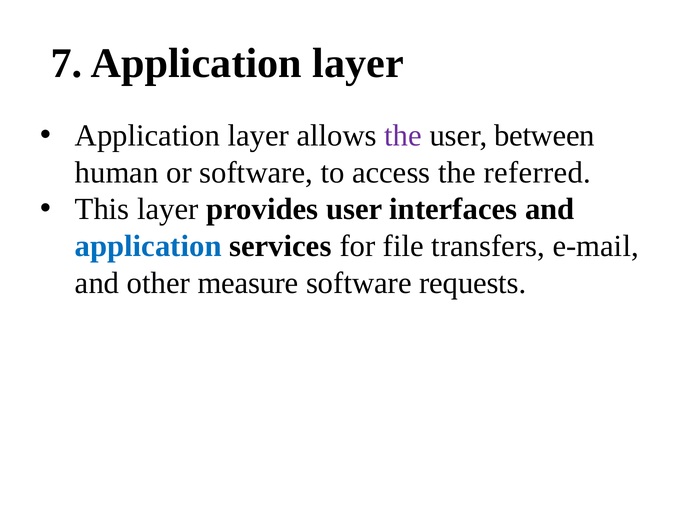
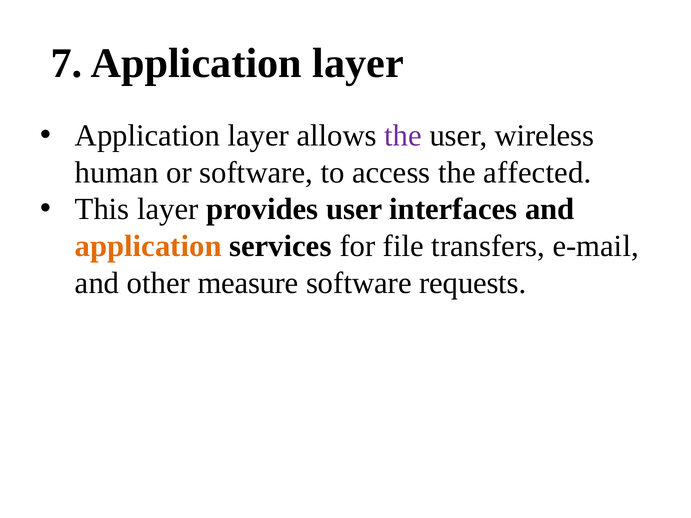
between: between -> wireless (544, 136)
referred: referred -> affected (537, 173)
application colour: blue -> orange (148, 246)
